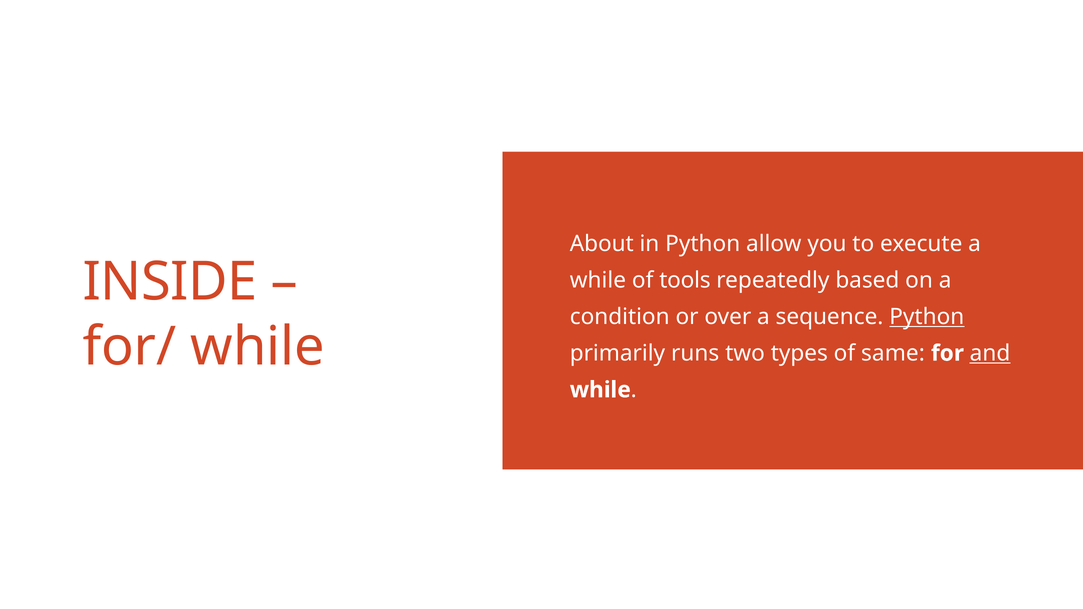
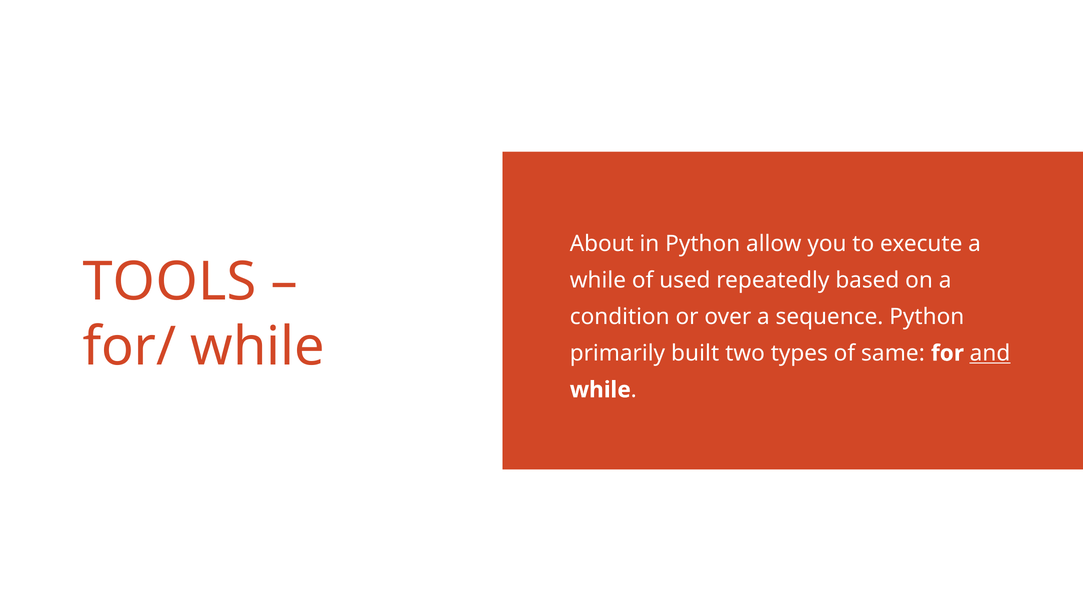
INSIDE: INSIDE -> TOOLS (170, 282)
tools: tools -> used (685, 280)
Python underline: present -> none (927, 317)
runs: runs -> built (695, 353)
